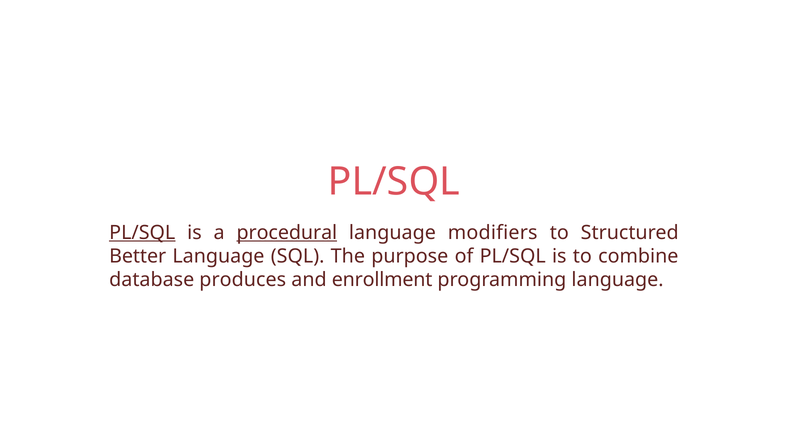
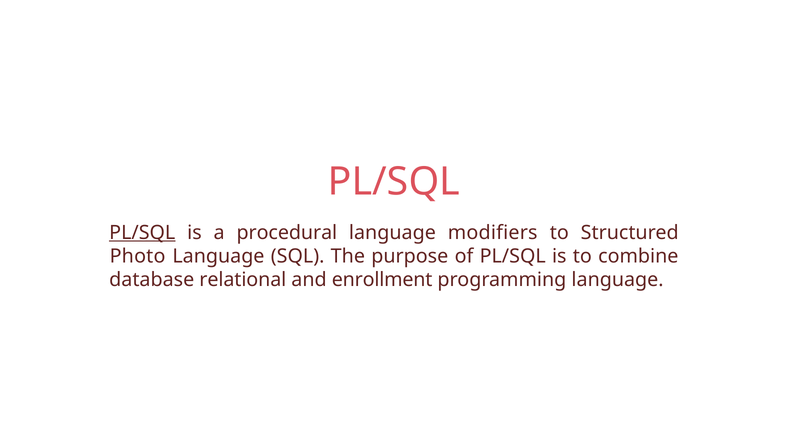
procedural underline: present -> none (287, 233)
Better: Better -> Photo (138, 256)
produces: produces -> relational (243, 280)
